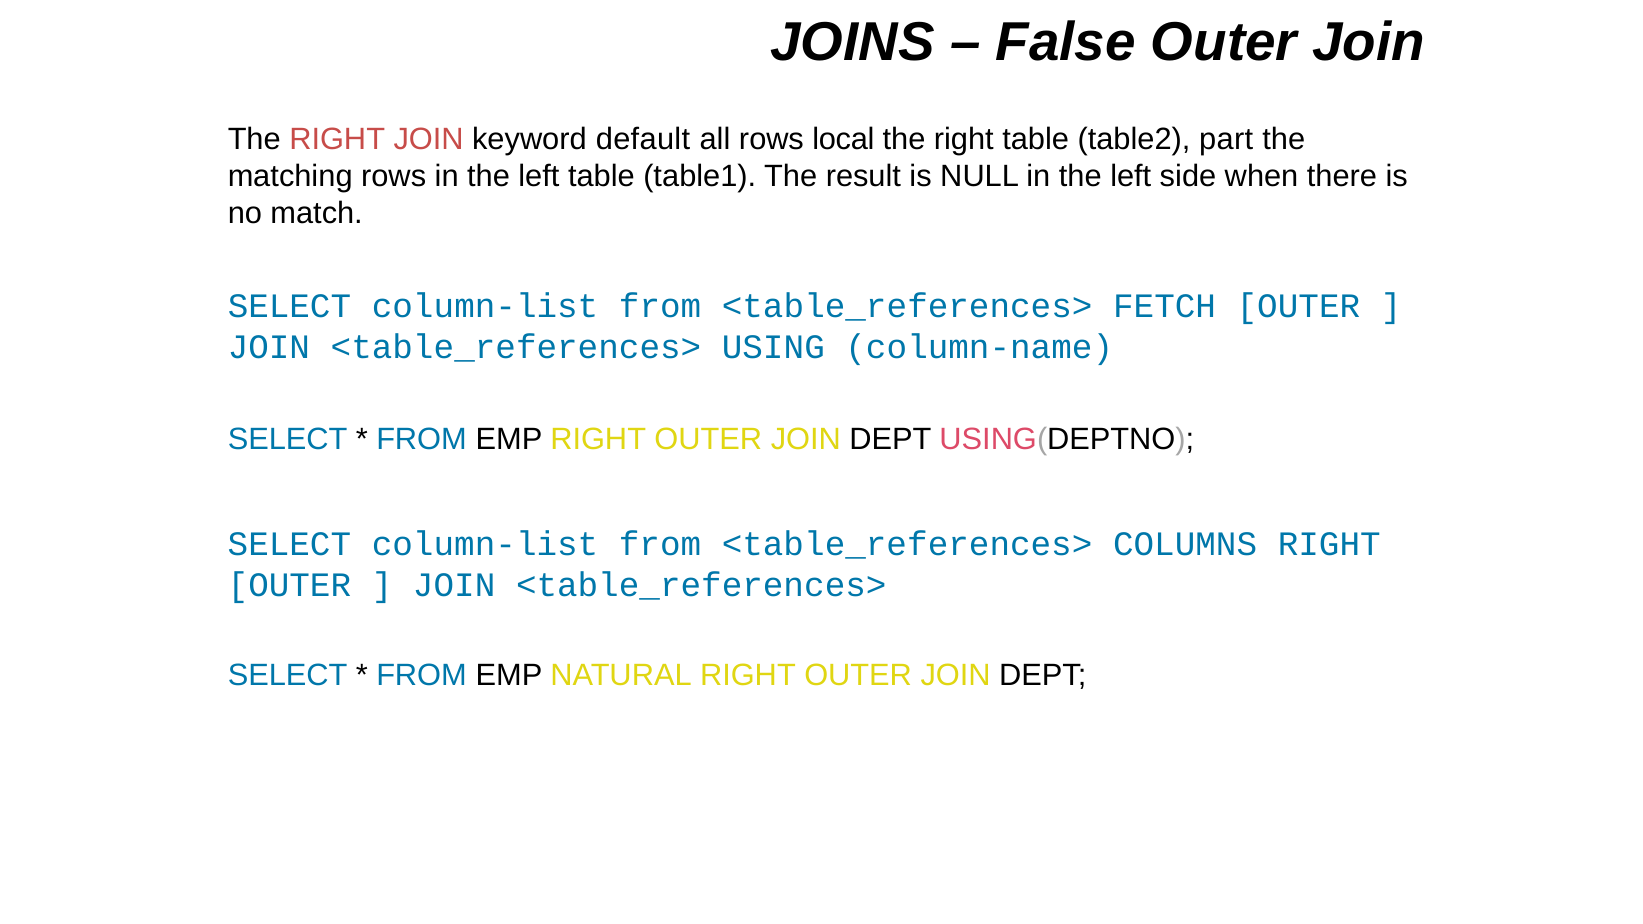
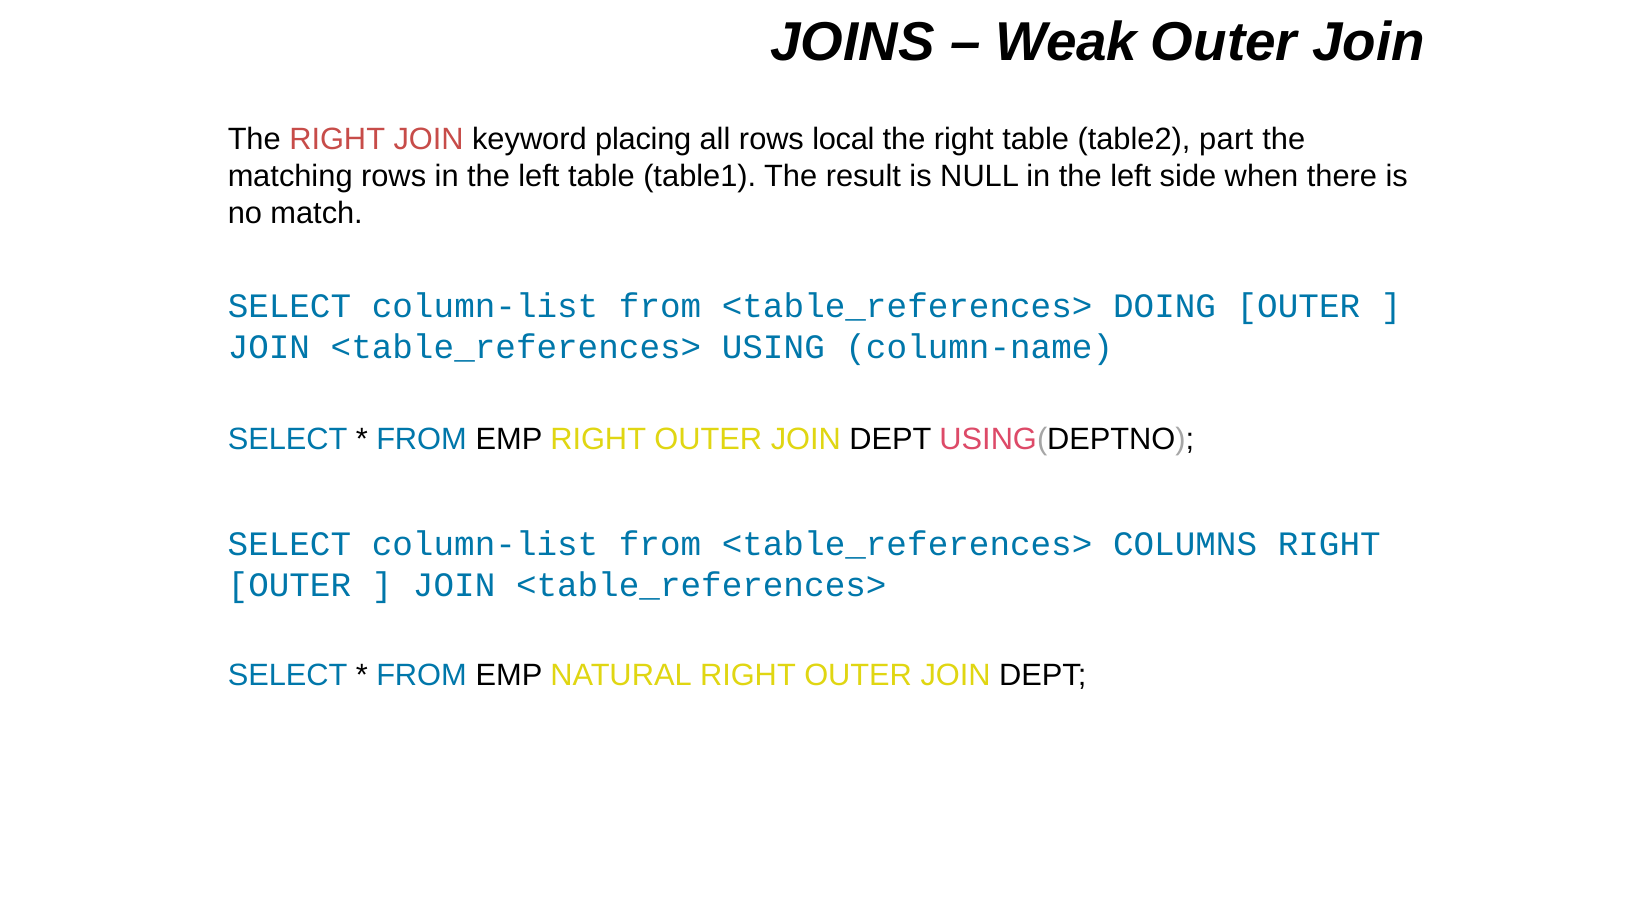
False: False -> Weak (1066, 43)
default: default -> placing (643, 140)
FETCH: FETCH -> DOING (1165, 306)
